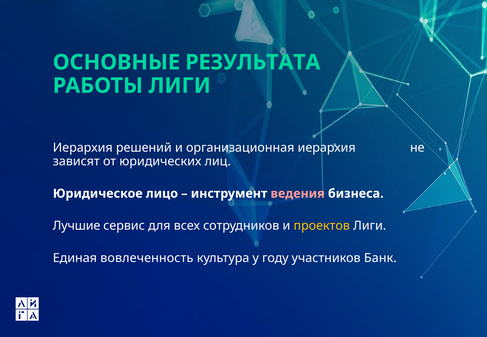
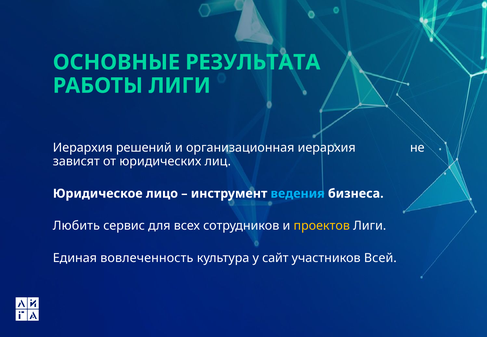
ведения colour: pink -> light blue (298, 194)
Лучшие: Лучшие -> Любить (76, 226)
году: году -> сайт (275, 258)
Банк: Банк -> Всей (380, 258)
